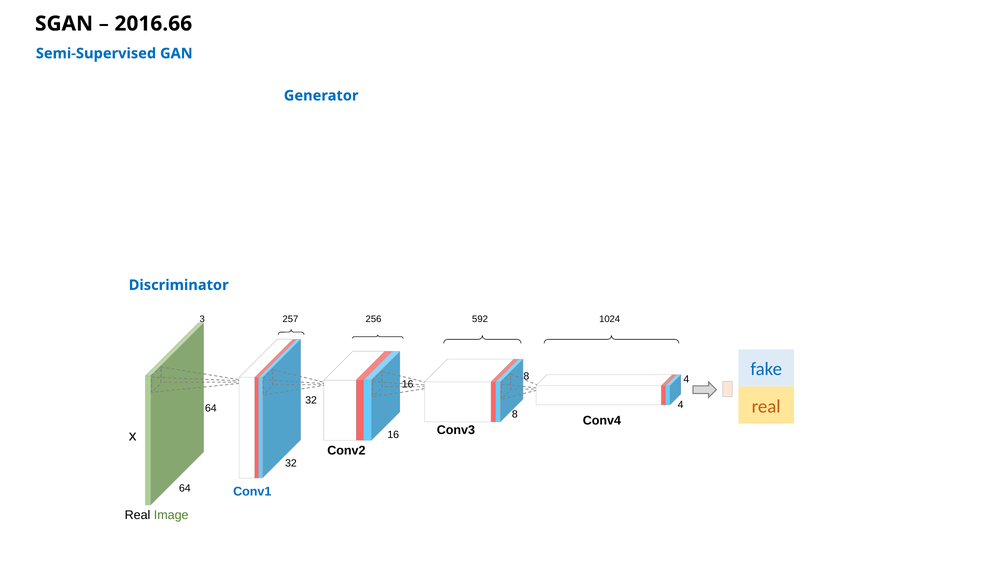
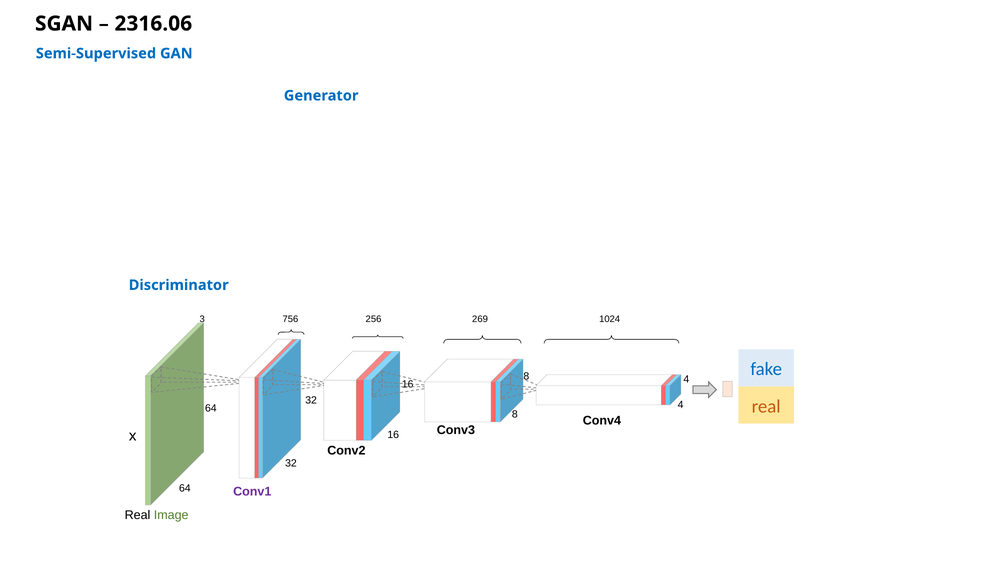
2016.66: 2016.66 -> 2316.06 (153, 24)
257: 257 -> 756 (290, 319)
592: 592 -> 269 (480, 319)
Conv1 colour: blue -> purple (252, 492)
